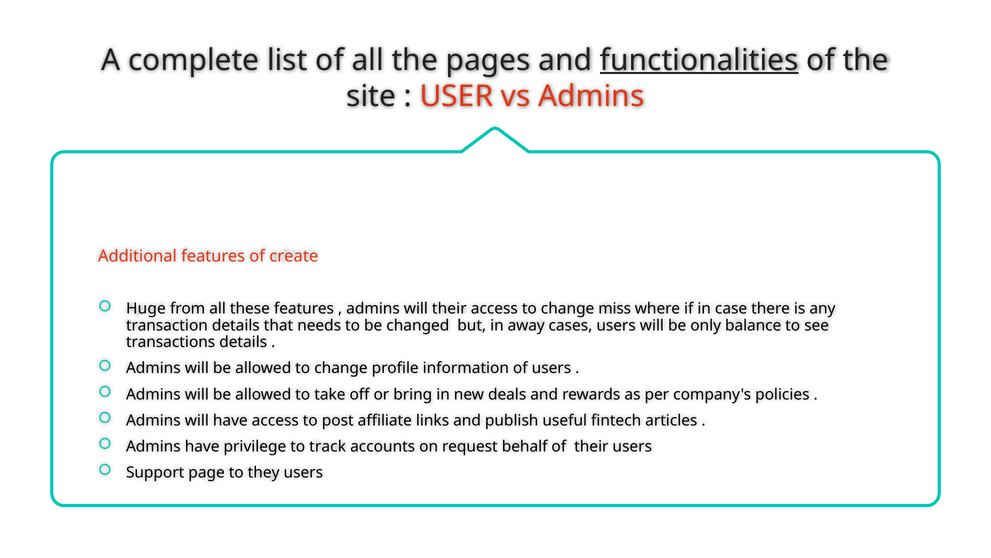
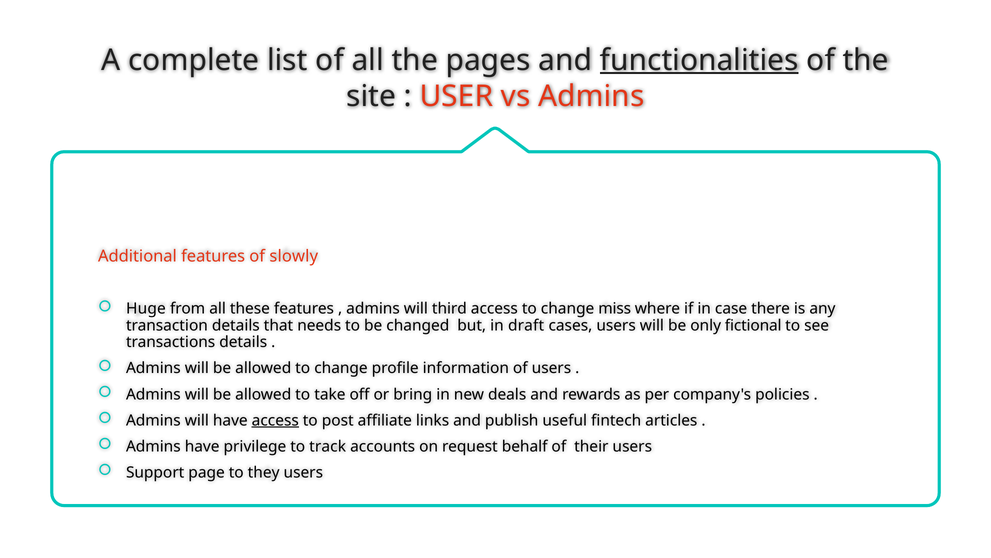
create: create -> slowly (294, 256)
will their: their -> third (449, 308)
away: away -> draft (526, 325)
balance: balance -> fictional (753, 325)
access underline: none -> present (275, 420)
